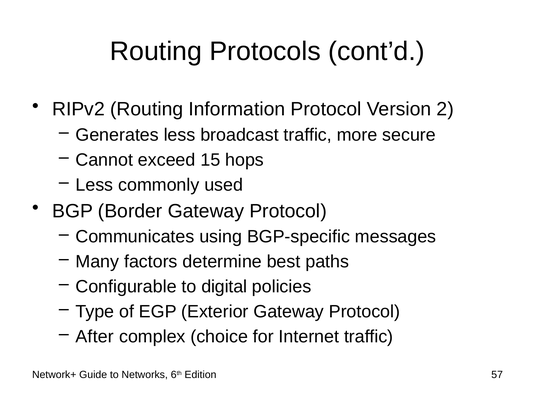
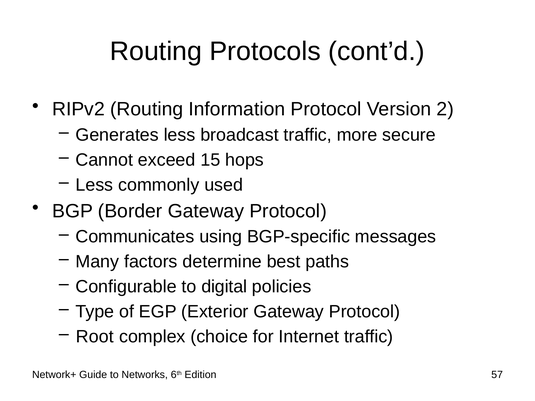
After: After -> Root (95, 337)
